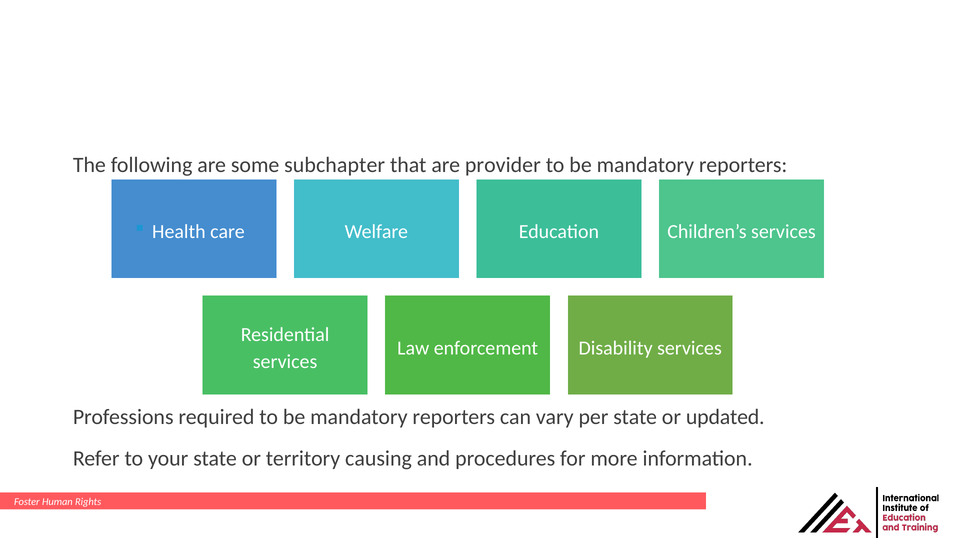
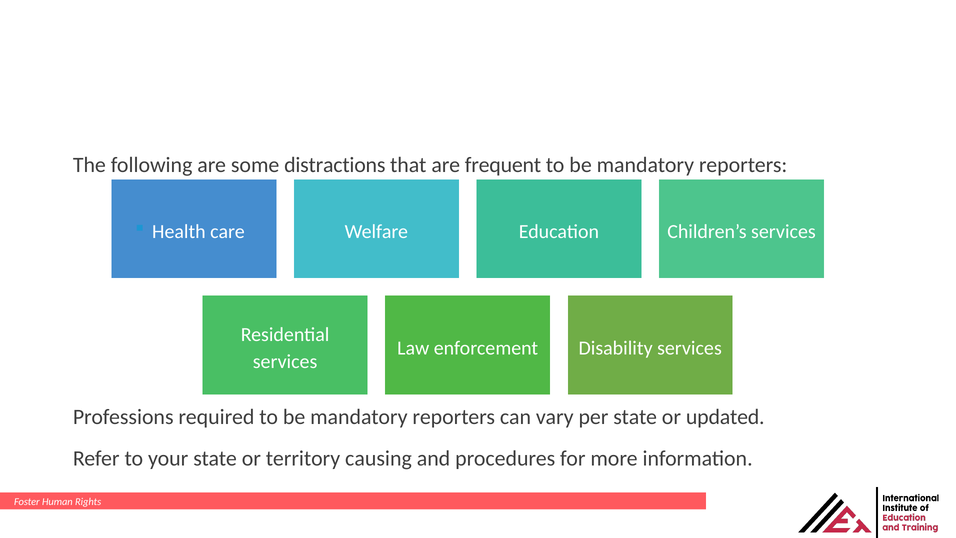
subchapter: subchapter -> distractions (335, 165)
provider: provider -> frequent (503, 165)
